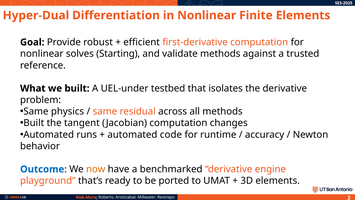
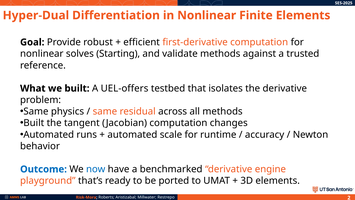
UEL-under: UEL-under -> UEL-offers (125, 88)
code: code -> scale (171, 134)
now colour: orange -> blue (96, 169)
